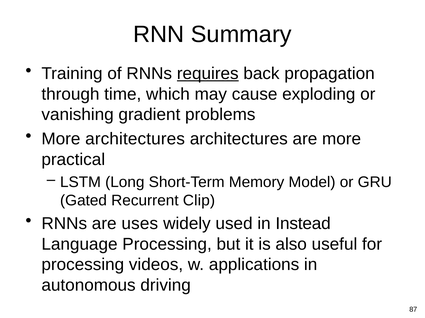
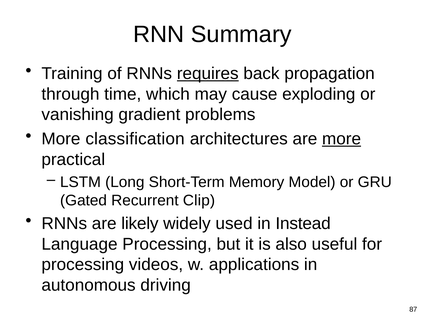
More architectures: architectures -> classification (135, 139)
more underline: none -> present (342, 139)
uses: uses -> likely (140, 224)
